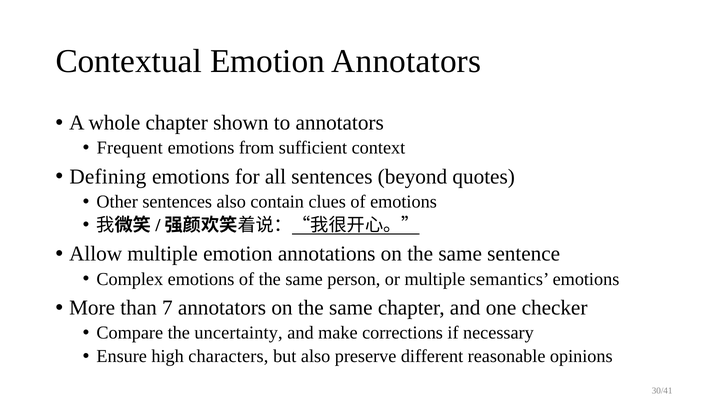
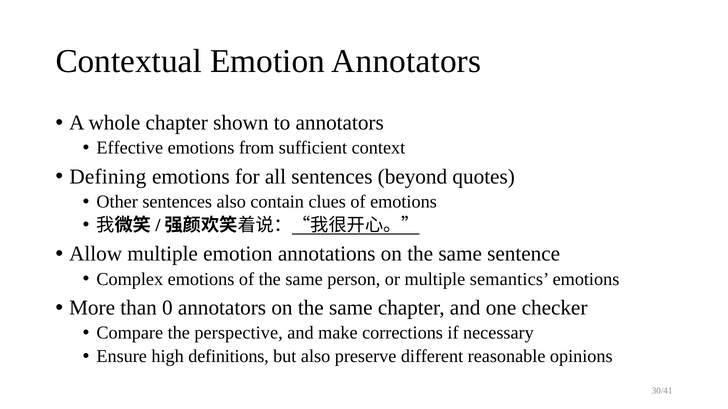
Frequent: Frequent -> Effective (130, 148)
7: 7 -> 0 (167, 308)
uncertainty: uncertainty -> perspective (239, 333)
characters: characters -> definitions (229, 357)
